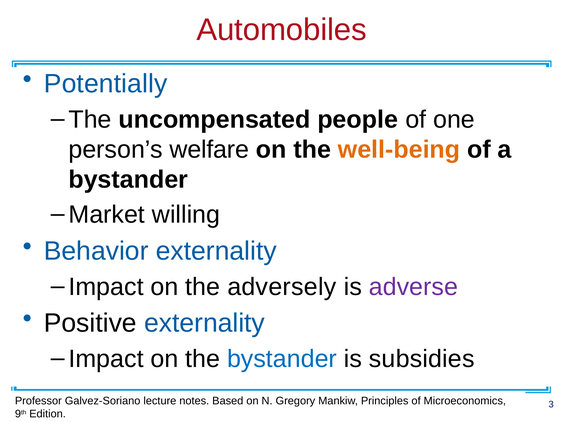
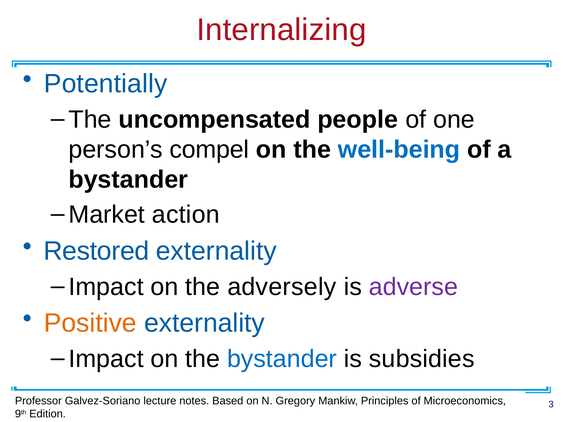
Automobiles: Automobiles -> Internalizing (281, 30)
welfare: welfare -> compel (209, 150)
well-being colour: orange -> blue (399, 150)
willing: willing -> action (186, 215)
Behavior: Behavior -> Restored (96, 251)
Positive colour: black -> orange (90, 323)
